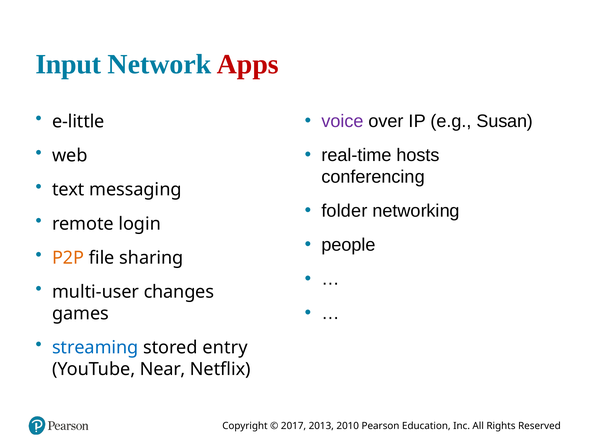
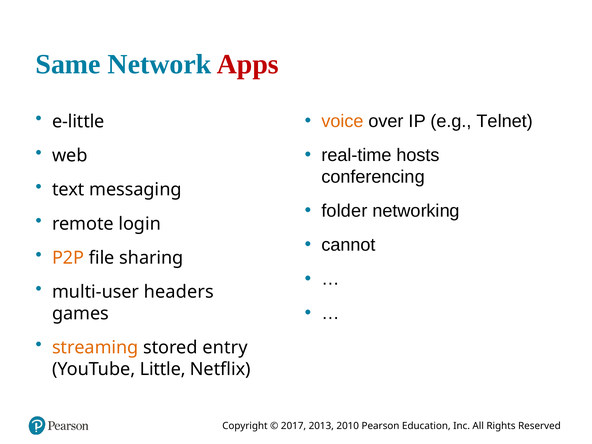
Input: Input -> Same (68, 64)
voice colour: purple -> orange (343, 121)
Susan: Susan -> Telnet (505, 121)
people: people -> cannot (349, 245)
changes: changes -> headers (179, 292)
streaming colour: blue -> orange (95, 348)
Near: Near -> Little (163, 369)
